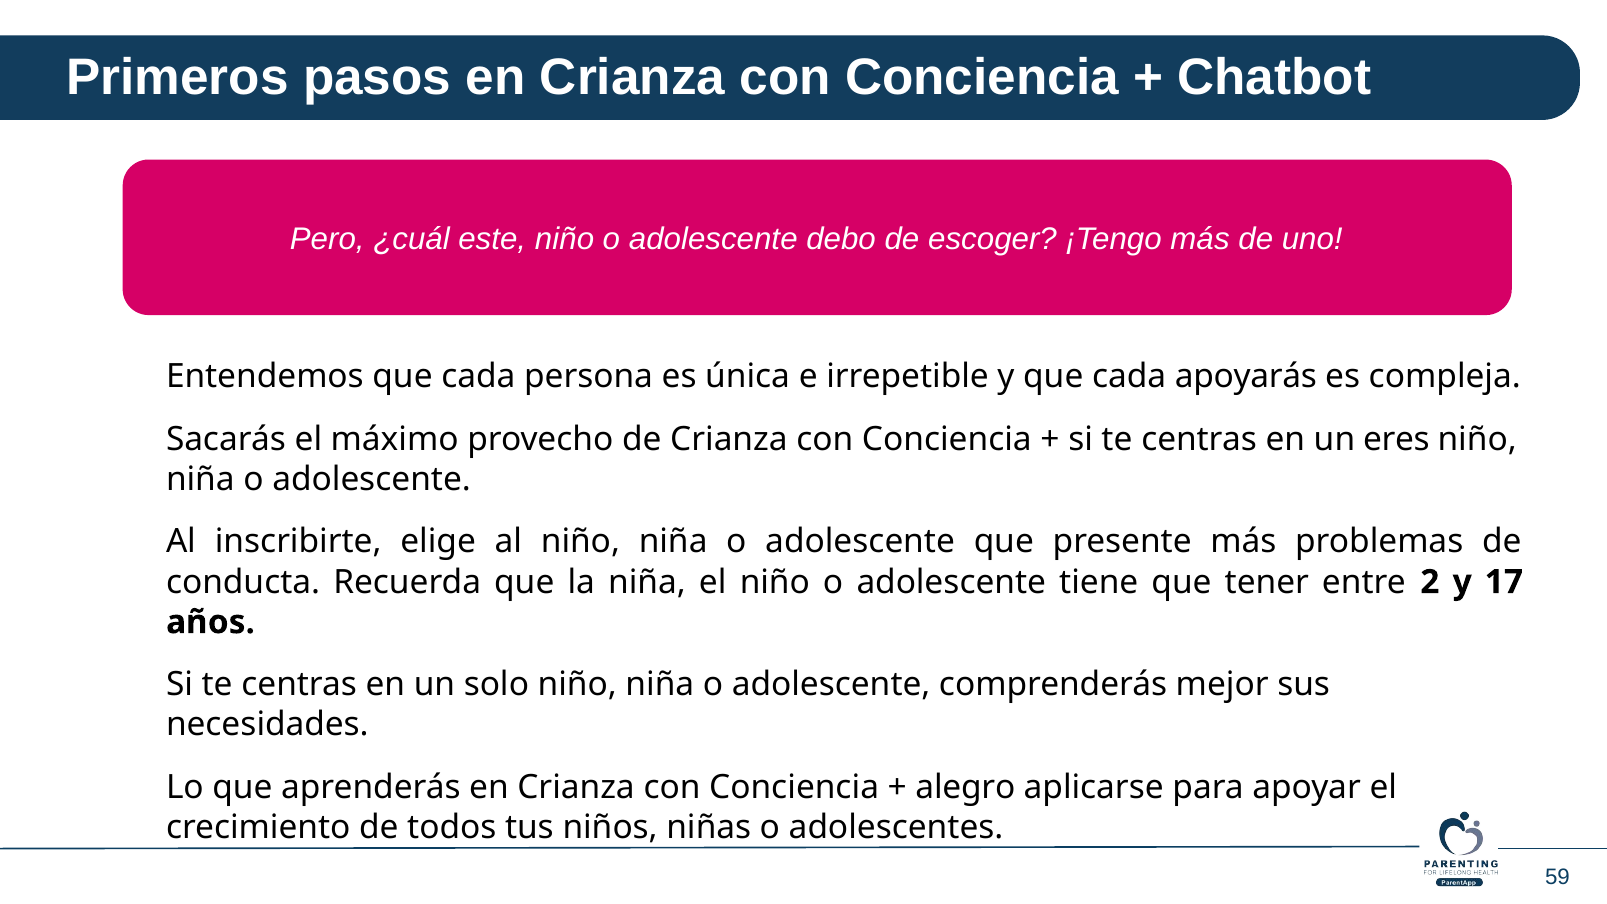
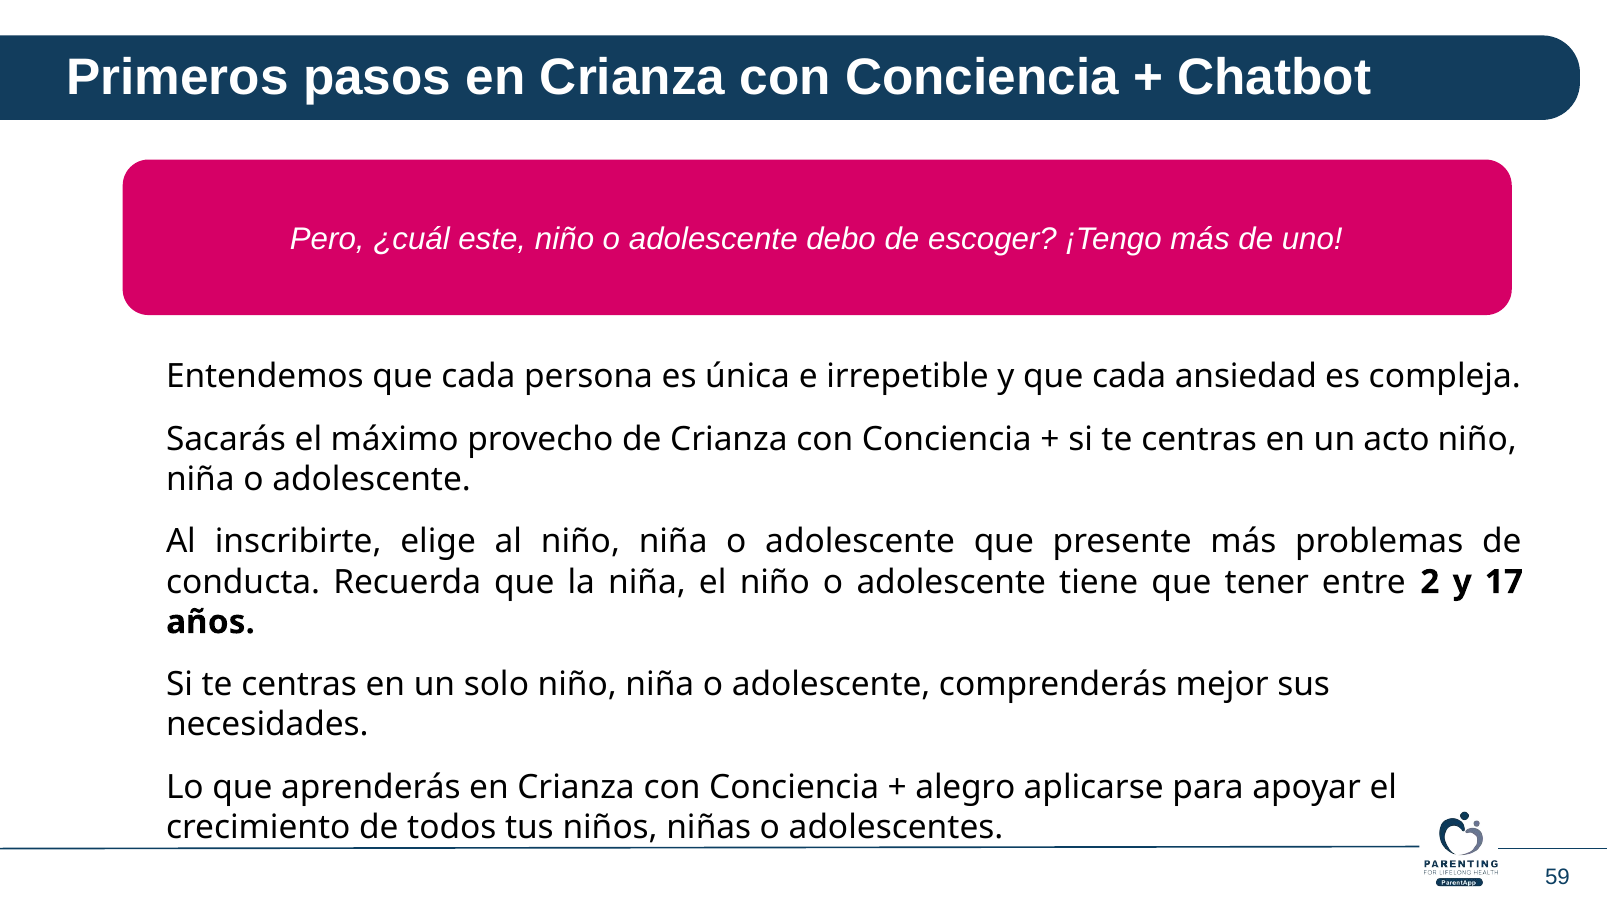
apoyarás: apoyarás -> ansiedad (1246, 377)
eres: eres -> acto (1396, 439)
